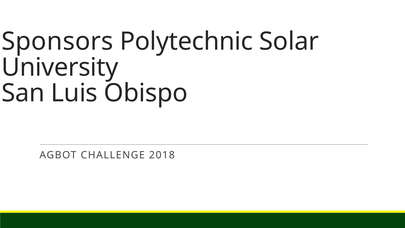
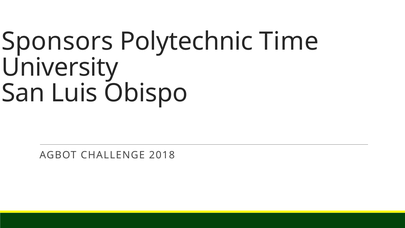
Solar: Solar -> Time (289, 41)
